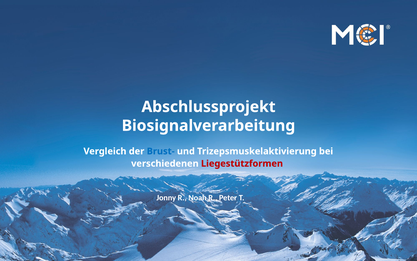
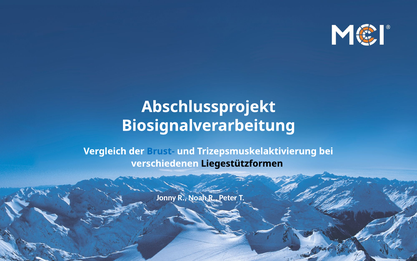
Liegestützformen colour: red -> black (242, 163)
